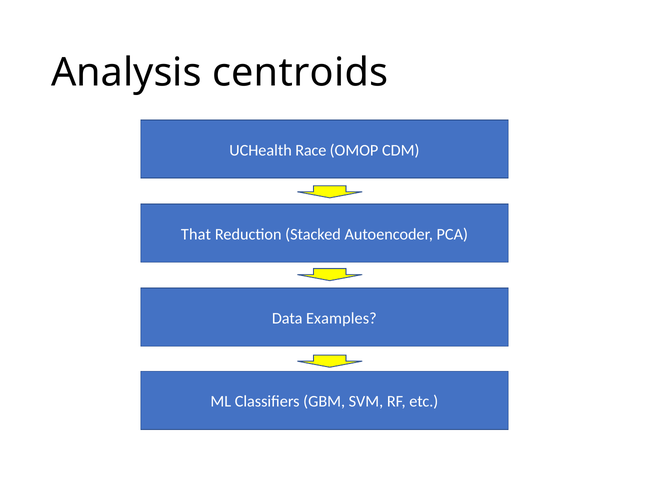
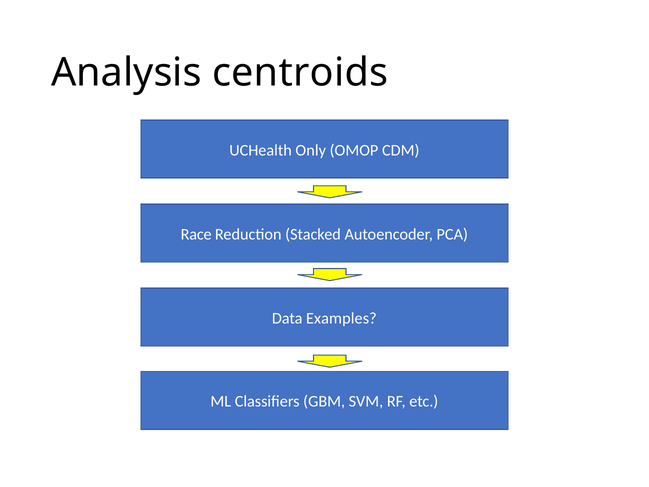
Race: Race -> Only (311, 150)
That: That -> Race (196, 234)
